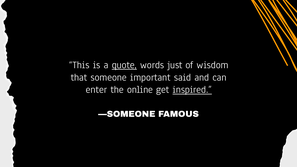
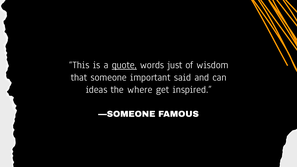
enter: enter -> ideas (97, 90)
online: online -> where (140, 90)
inspired underline: present -> none (192, 90)
